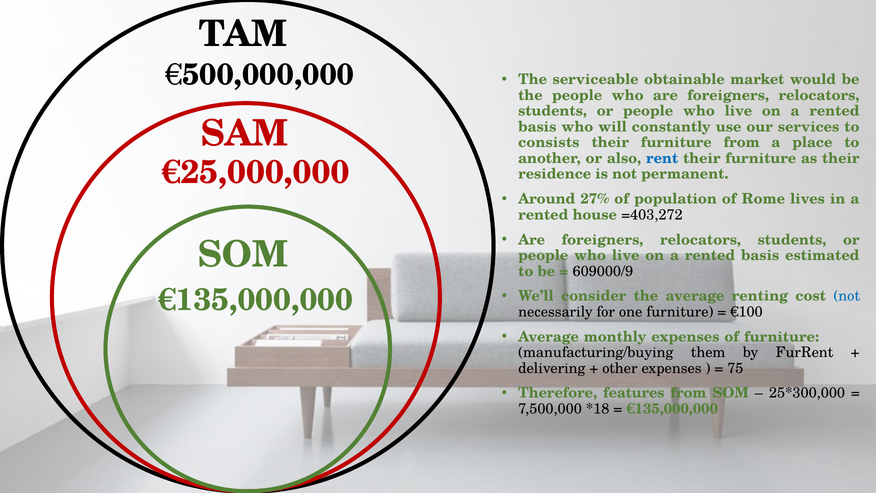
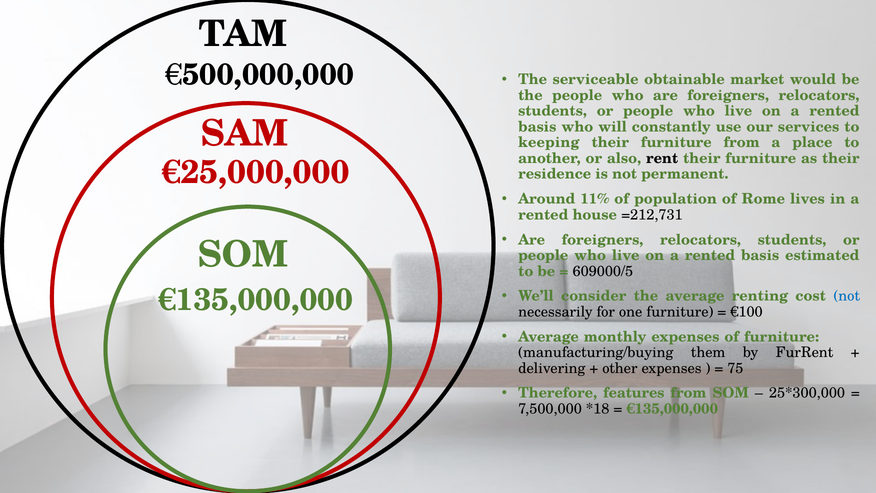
consists: consists -> keeping (549, 143)
rent colour: blue -> black (662, 158)
27%: 27% -> 11% (595, 199)
=403,272: =403,272 -> =212,731 (652, 215)
609000/9: 609000/9 -> 609000/5 (603, 271)
